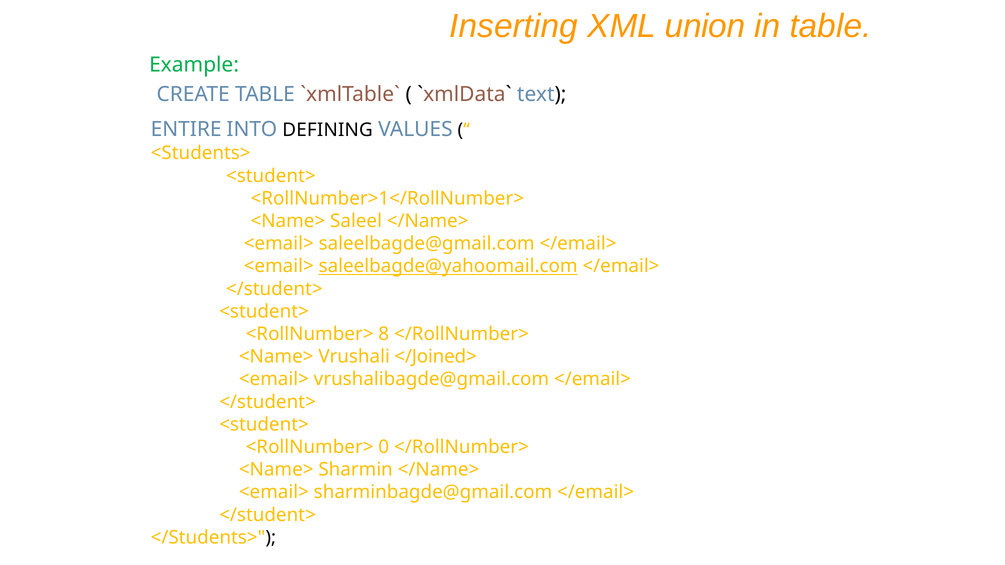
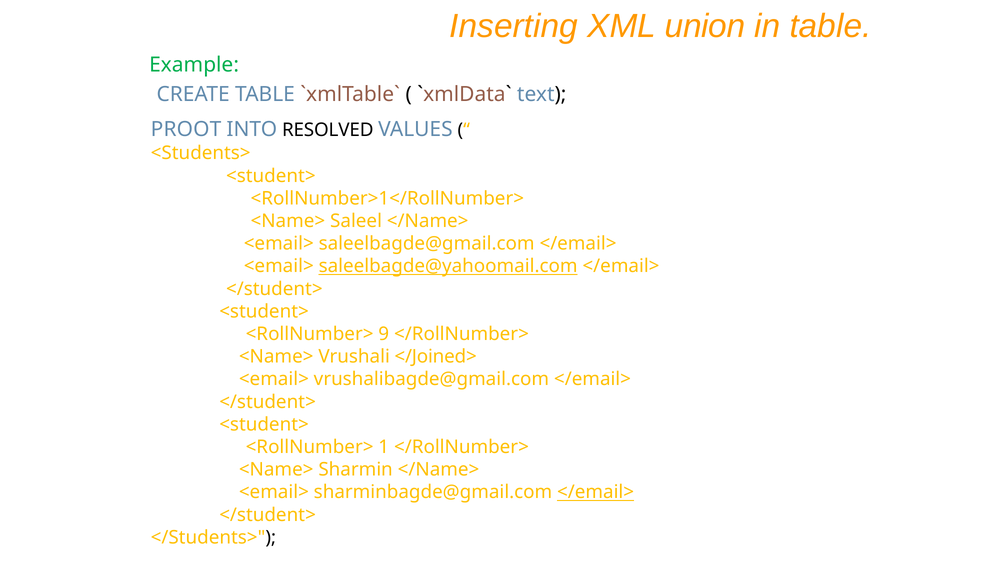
ENTIRE: ENTIRE -> PROOT (186, 130)
DEFINING: DEFINING -> RESOLVED (328, 130)
8: 8 -> 9 (384, 334)
0: 0 -> 1 (384, 447)
</email> underline: none -> present (596, 493)
